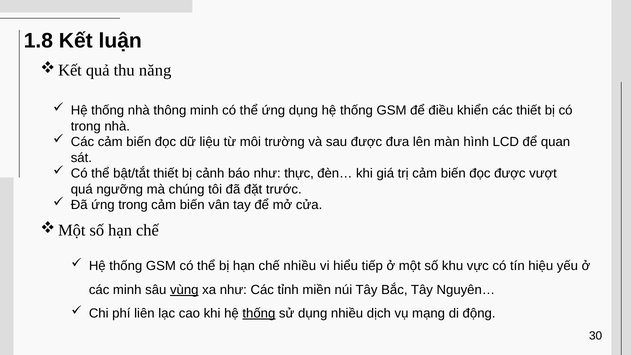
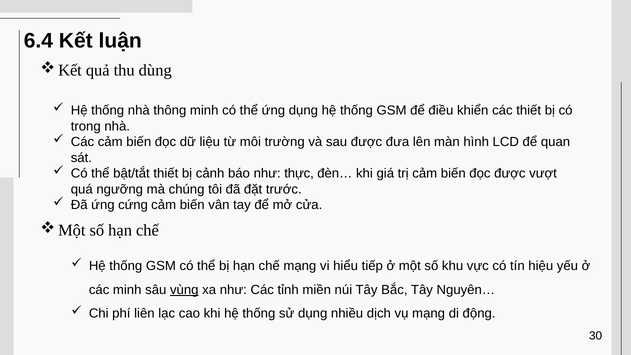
1.8: 1.8 -> 6.4 (38, 41)
năng: năng -> dùng (155, 70)
ứng trong: trong -> cứng (133, 205)
chế nhiều: nhiều -> mạng (300, 266)
thống underline: present -> none (259, 313)
